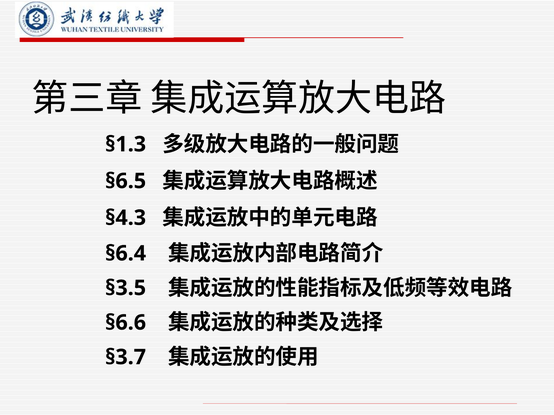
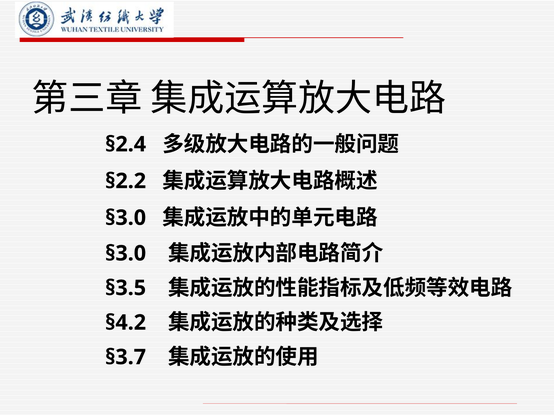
§1.3: §1.3 -> §2.4 (126, 144)
§6.5: §6.5 -> §2.2 (126, 181)
§4.3: §4.3 -> §3.0 (126, 218)
§6.4: §6.4 -> §3.0 (126, 254)
§6.6: §6.6 -> §4.2 (126, 323)
